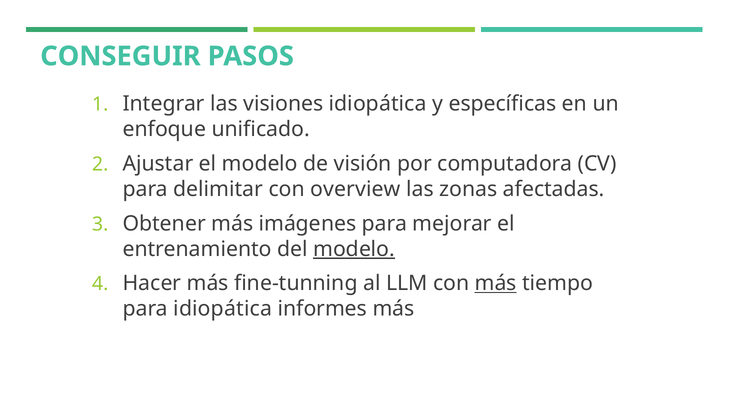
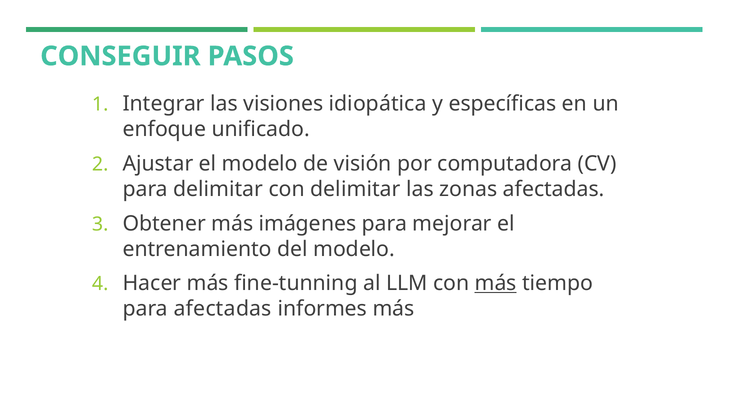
con overview: overview -> delimitar (355, 189)
modelo underline: present -> none (354, 249)
para idiopática: idiopática -> afectadas (223, 309)
